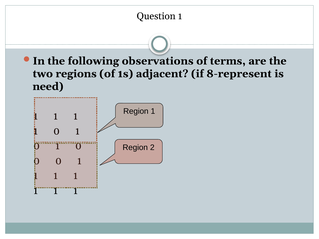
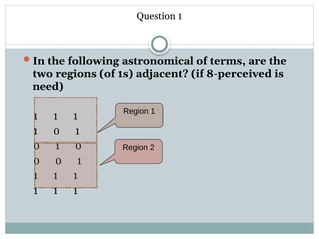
observations: observations -> astronomical (158, 61)
8-represent: 8-represent -> 8-perceived (239, 74)
